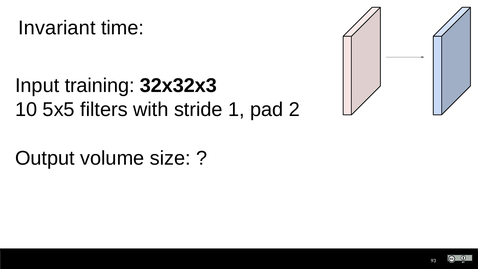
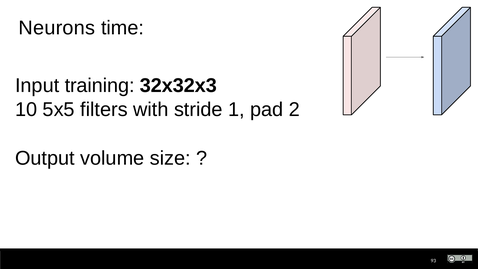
Invariant: Invariant -> Neurons (57, 28)
